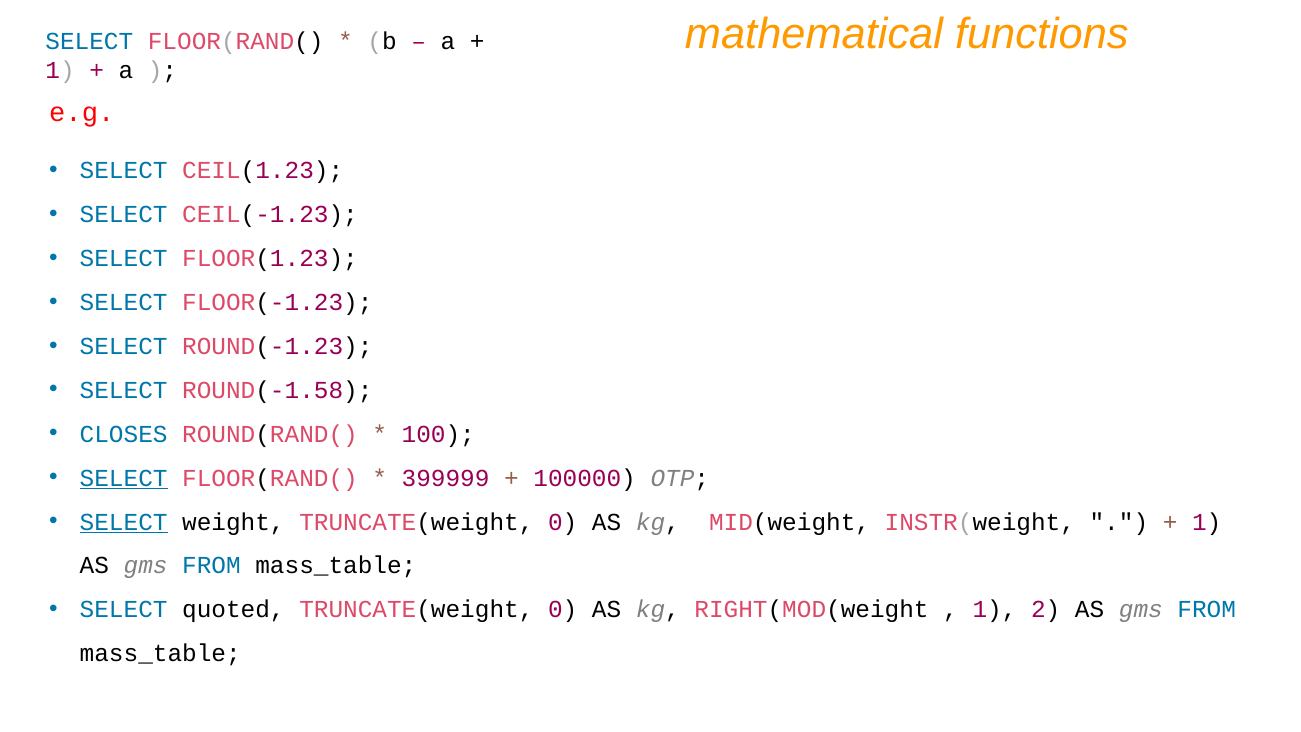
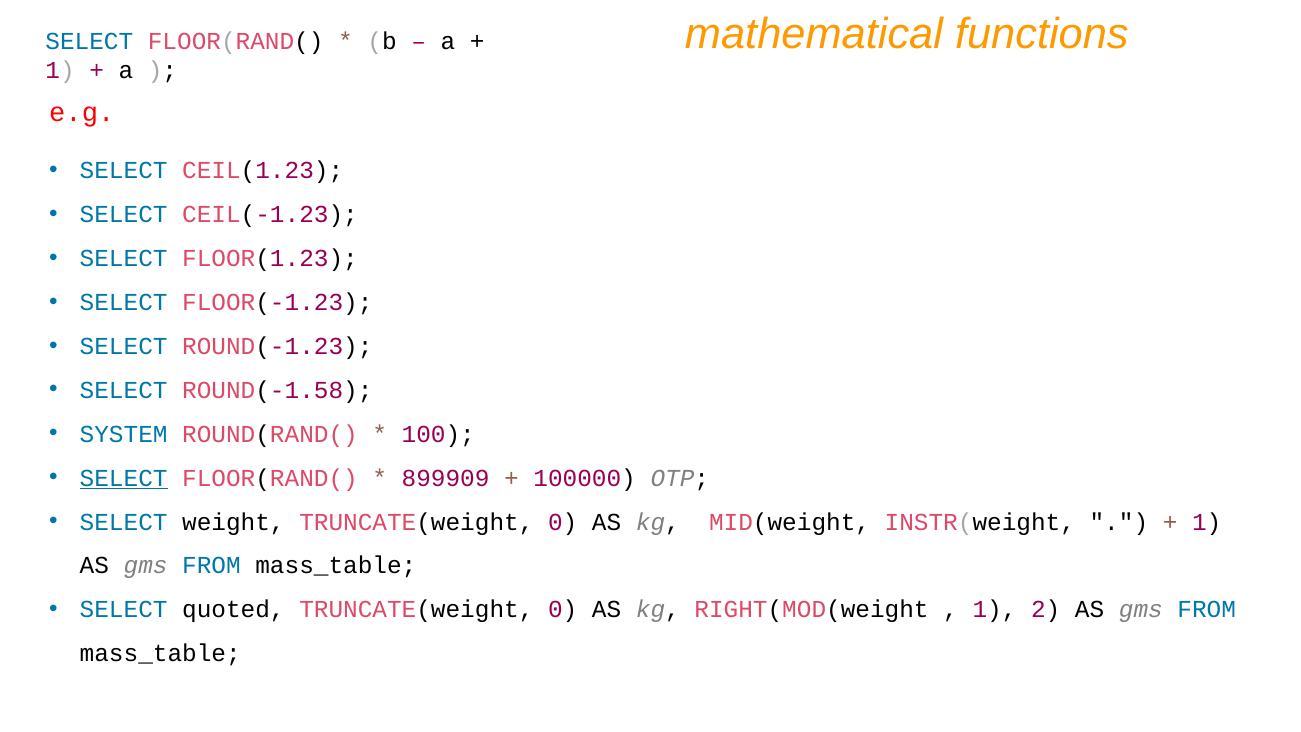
CLOSES: CLOSES -> SYSTEM (124, 434)
399999: 399999 -> 899909 (446, 478)
SELECT underline: present -> none (124, 522)
